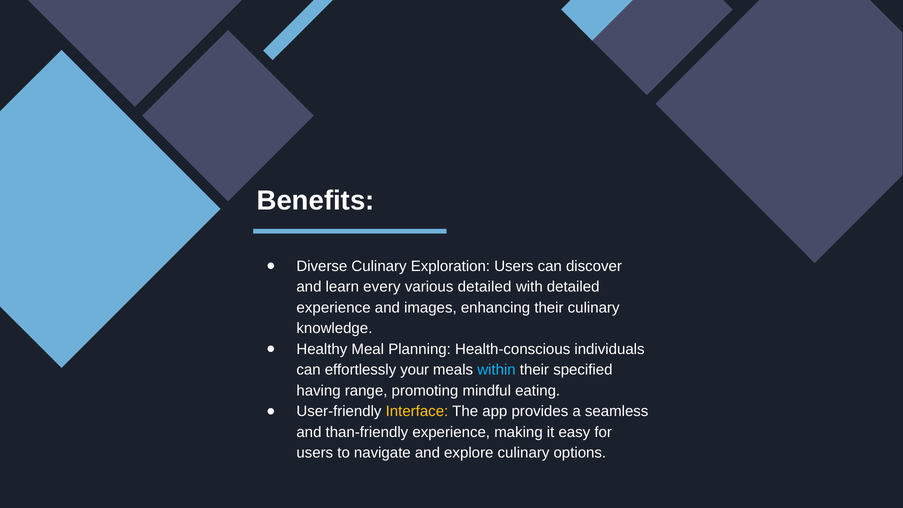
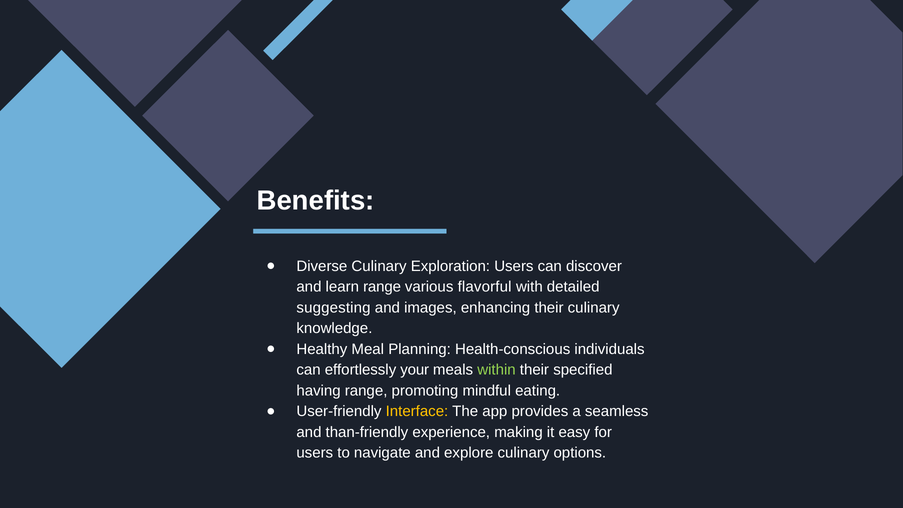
learn every: every -> range (382, 287)
various detailed: detailed -> flavorful (485, 287)
experience: experience -> suggesting (334, 308)
within colour: light blue -> light green (496, 370)
